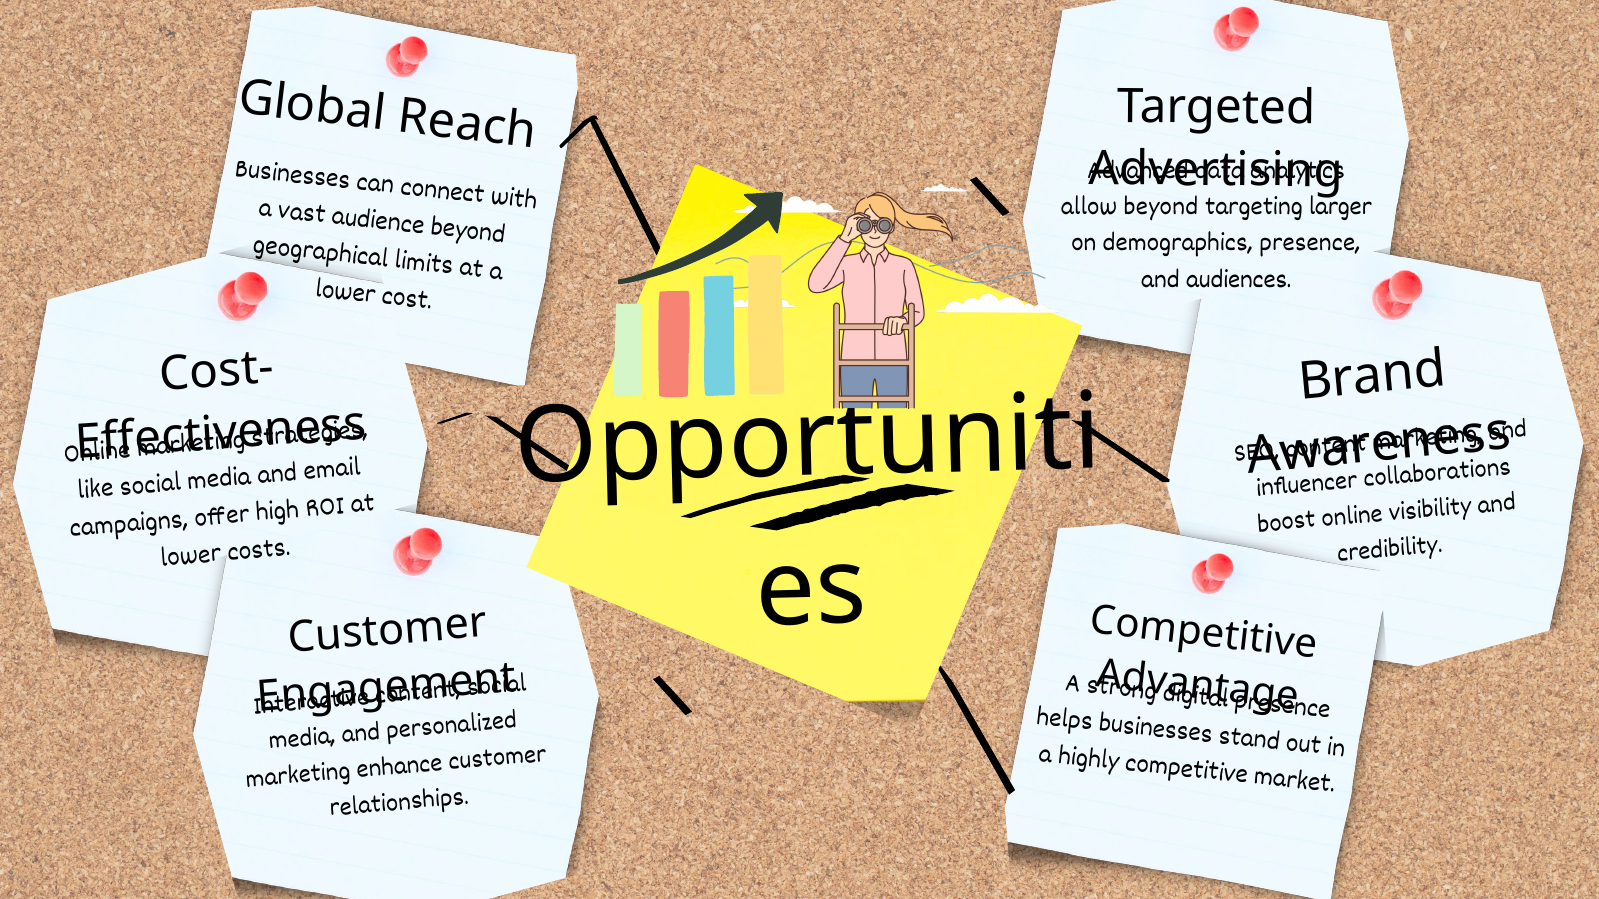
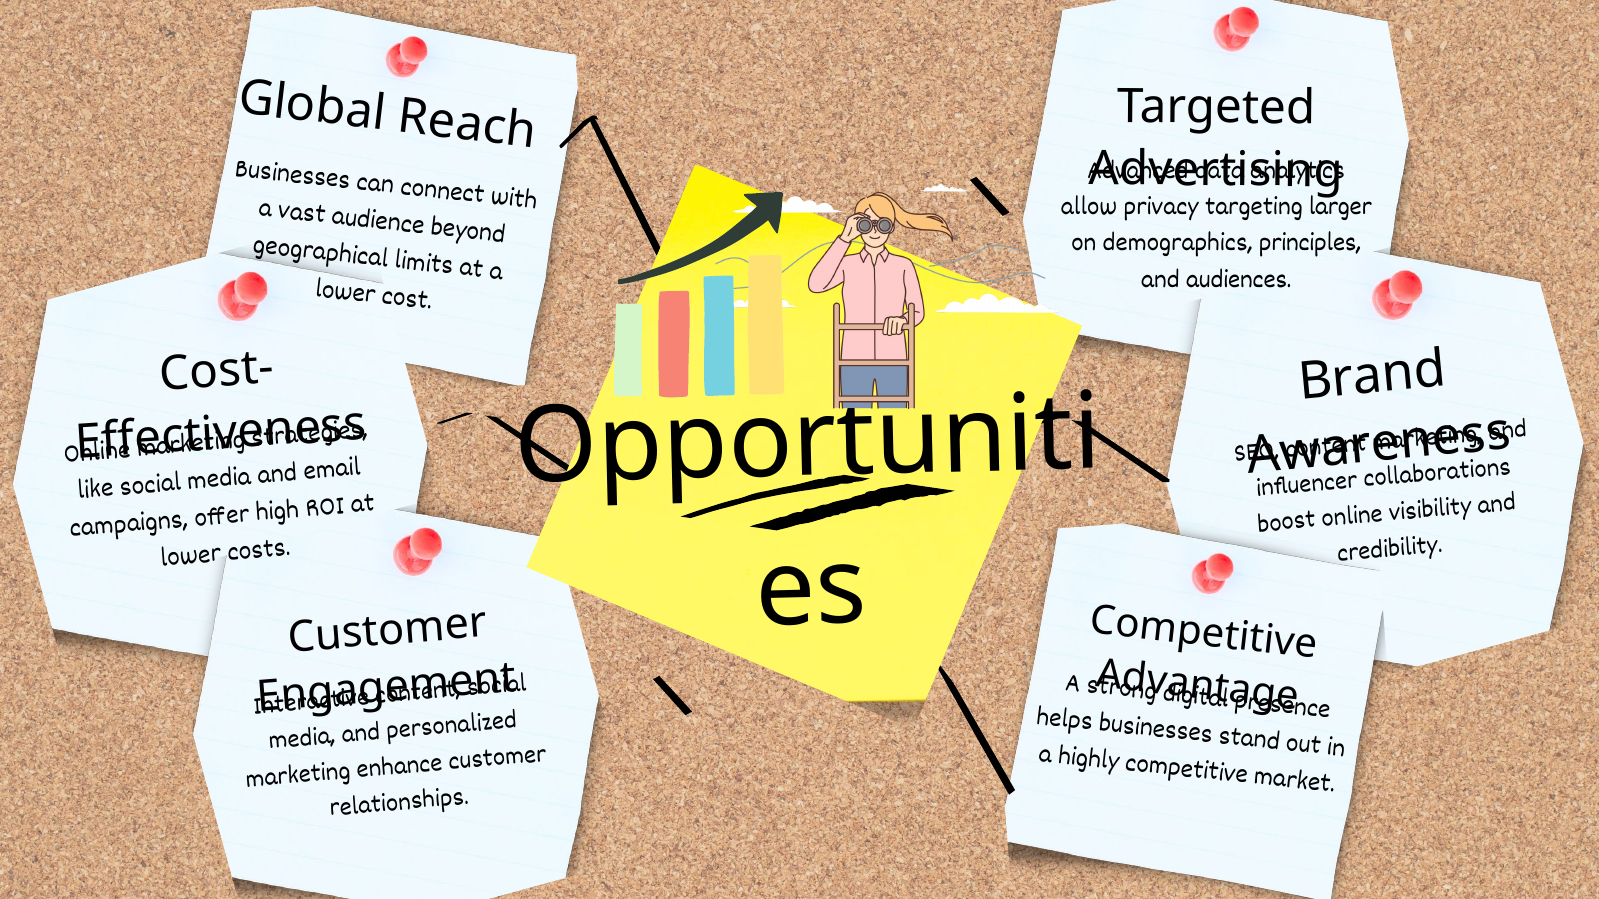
allow beyond: beyond -> privacy (1161, 205)
demographics presence: presence -> principles (1310, 242)
